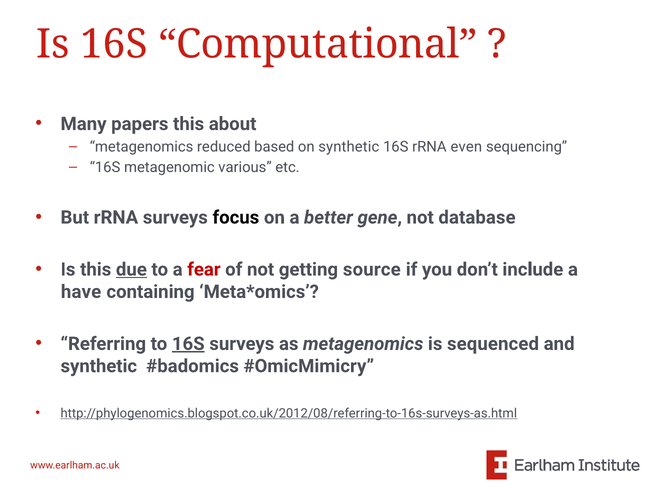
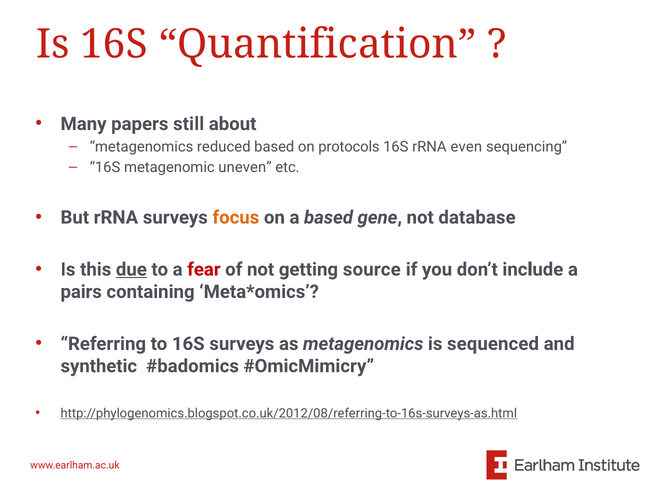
Computational: Computational -> Quantification (318, 44)
papers this: this -> still (189, 124)
on synthetic: synthetic -> protocols (349, 147)
various: various -> uneven (245, 167)
focus colour: black -> orange (236, 217)
a better: better -> based (328, 217)
have: have -> pairs (81, 292)
16S underline: present -> none (188, 344)
